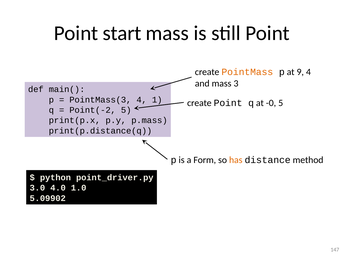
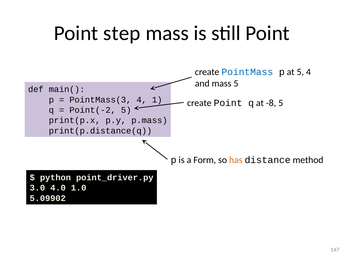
start: start -> step (122, 33)
PointMass colour: orange -> blue (247, 72)
at 9: 9 -> 5 (300, 72)
mass 3: 3 -> 5 (236, 84)
-0: -0 -> -8 (271, 103)
